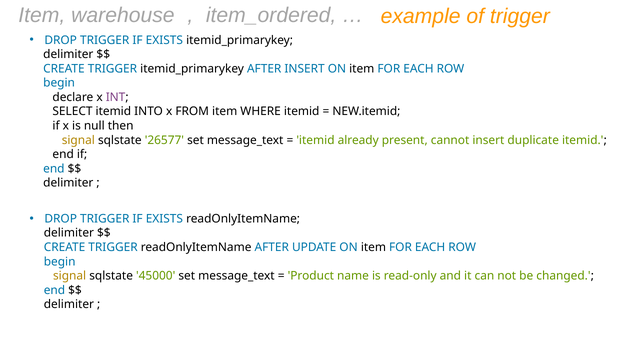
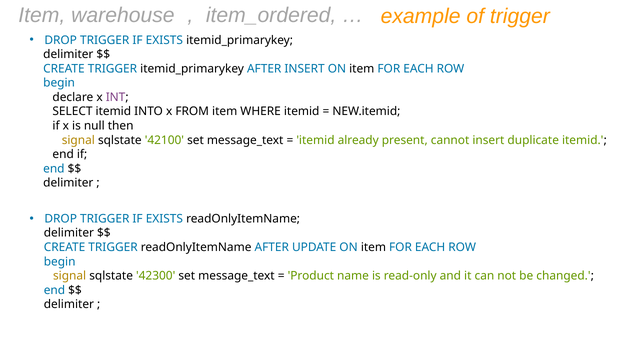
26577: 26577 -> 42100 (164, 140)
45000: 45000 -> 42300 (156, 276)
